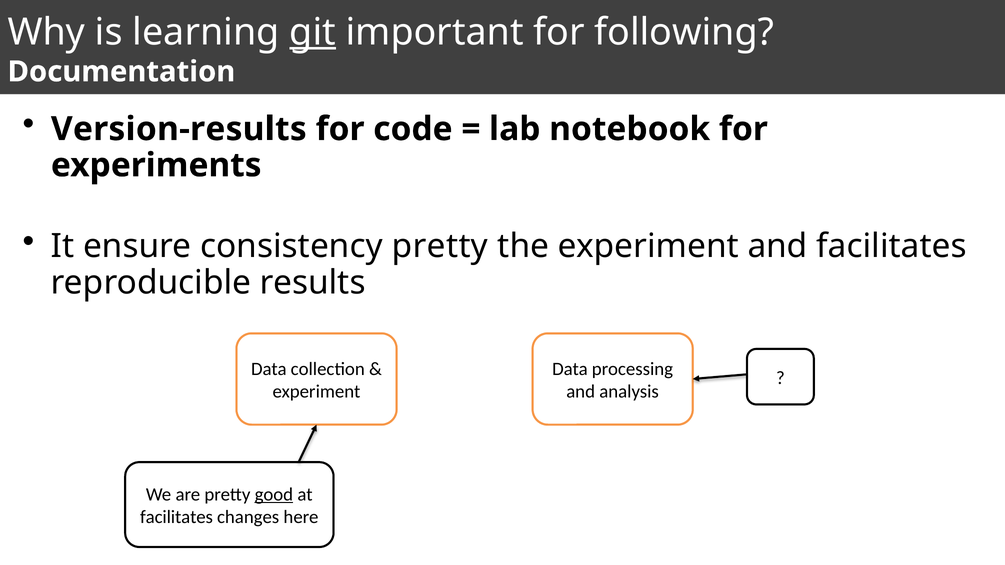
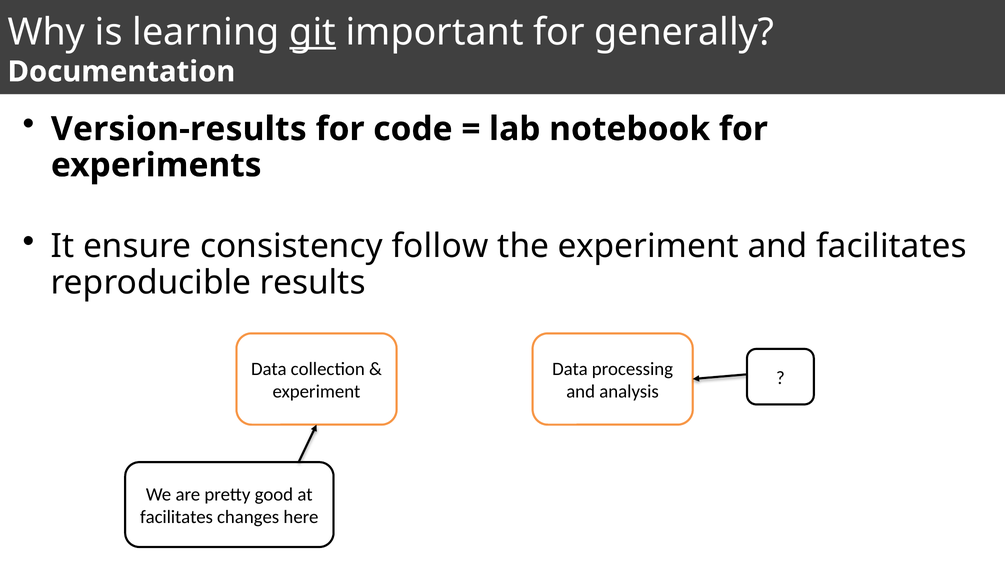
following: following -> generally (684, 32)
consistency pretty: pretty -> follow (440, 247)
good underline: present -> none (274, 495)
